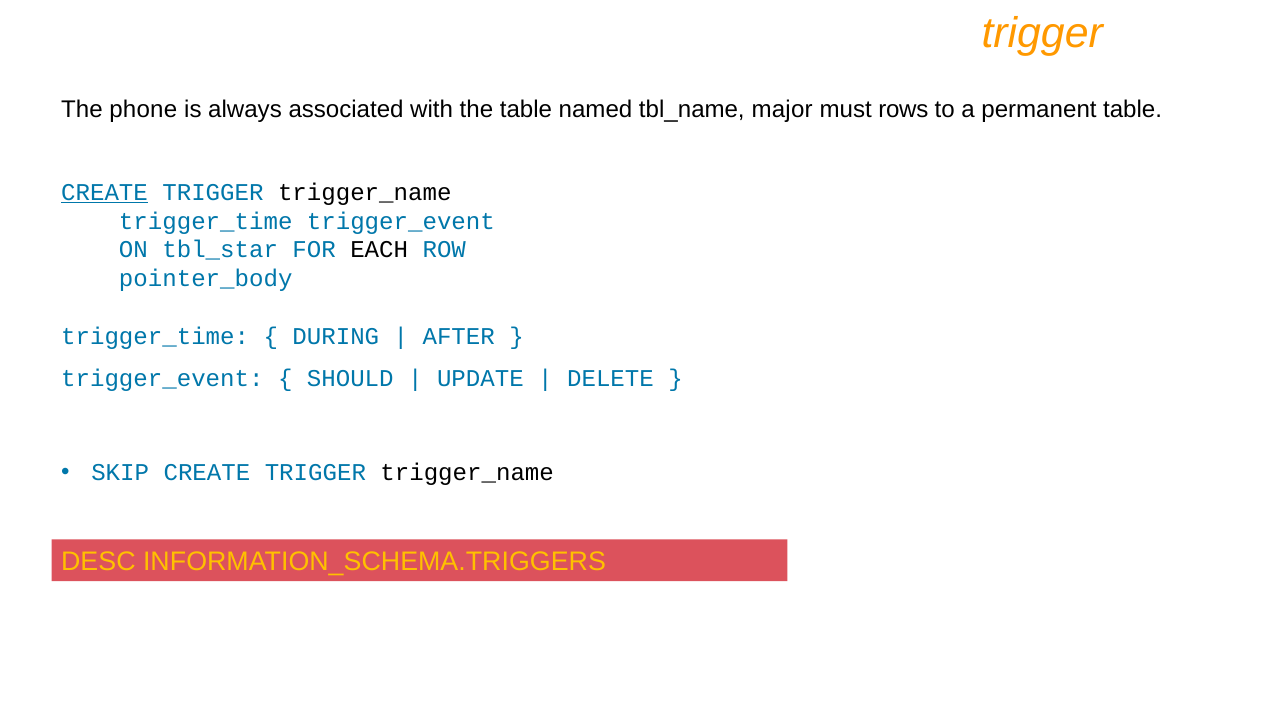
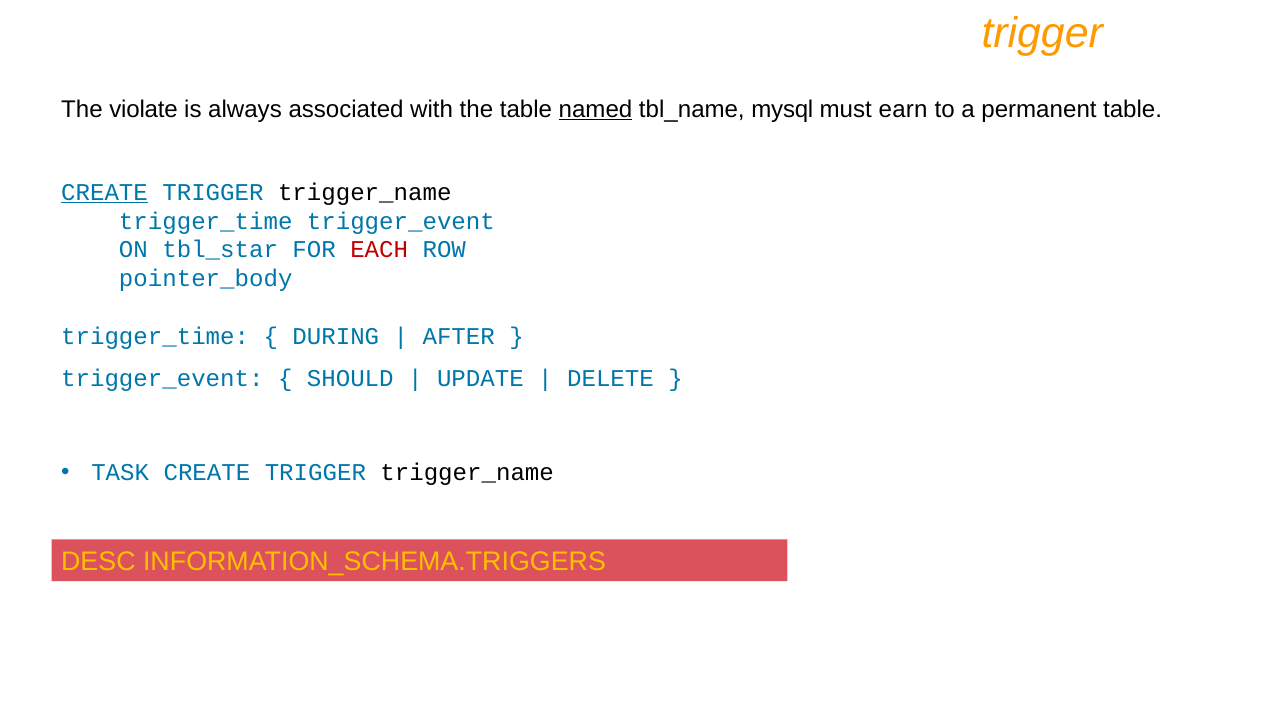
phone: phone -> violate (144, 109)
named underline: none -> present (596, 109)
major: major -> mysql (782, 109)
rows: rows -> earn (903, 109)
EACH colour: black -> red (379, 250)
SKIP: SKIP -> TASK (120, 472)
